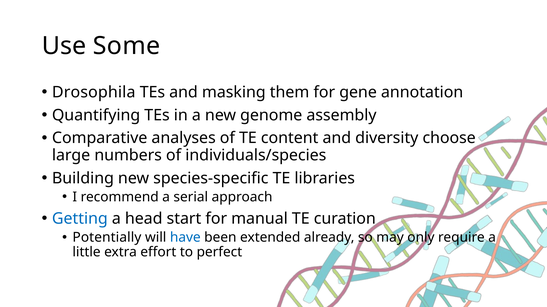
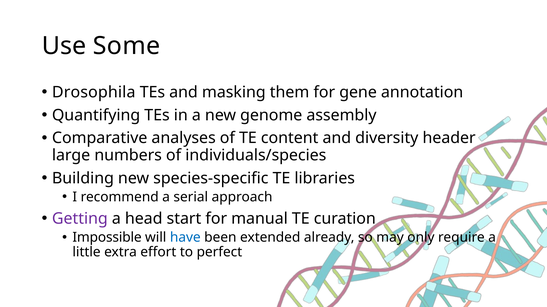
choose: choose -> header (449, 138)
Getting colour: blue -> purple (80, 219)
Potentially: Potentially -> Impossible (107, 238)
